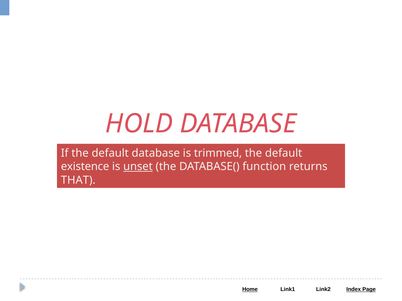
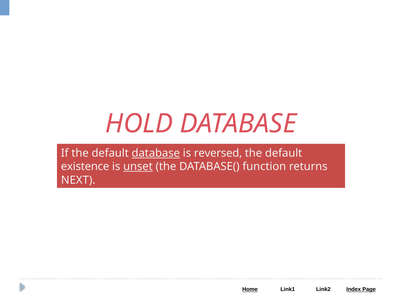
database underline: none -> present (156, 154)
trimmed: trimmed -> reversed (218, 154)
THAT: THAT -> NEXT (78, 180)
